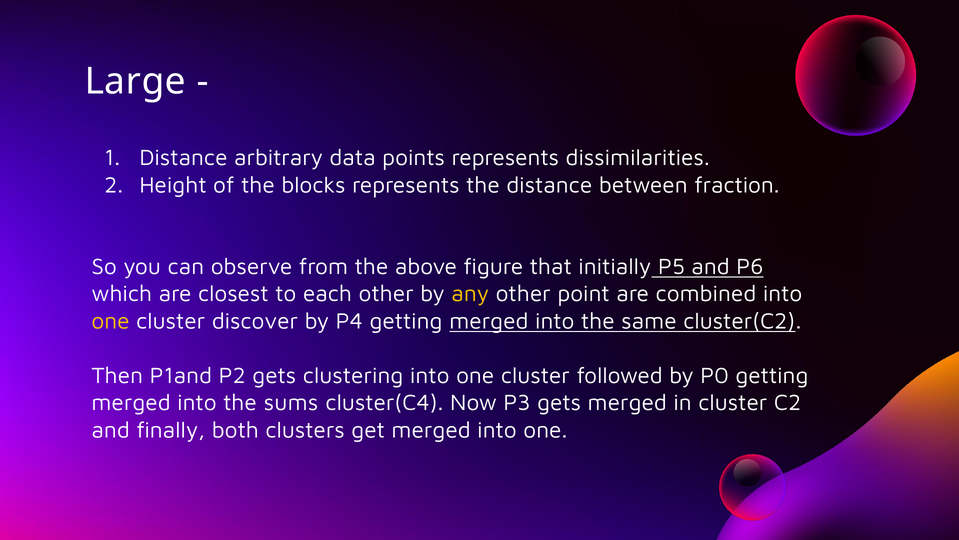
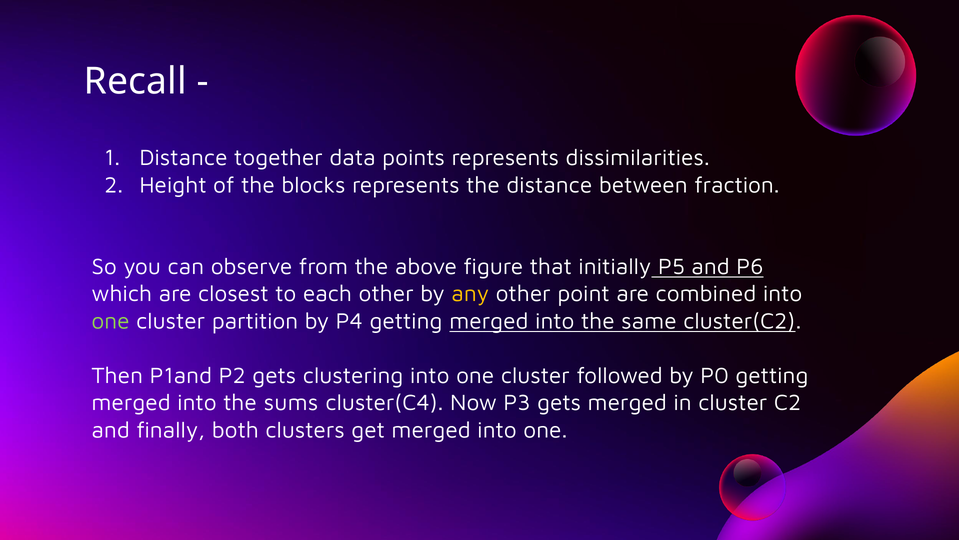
Large: Large -> Recall (135, 81)
arbitrary: arbitrary -> together (278, 158)
one colour: yellow -> light green (111, 321)
discover: discover -> partition (255, 321)
